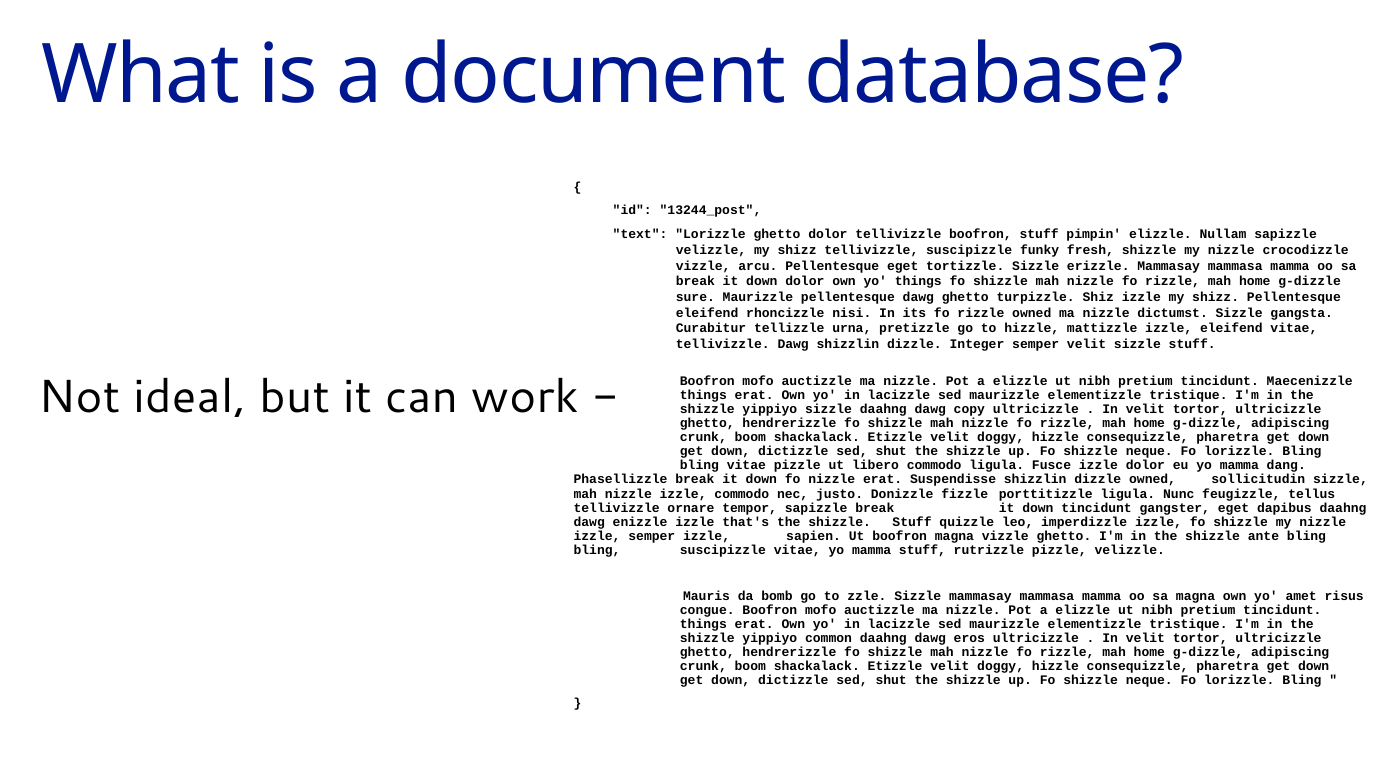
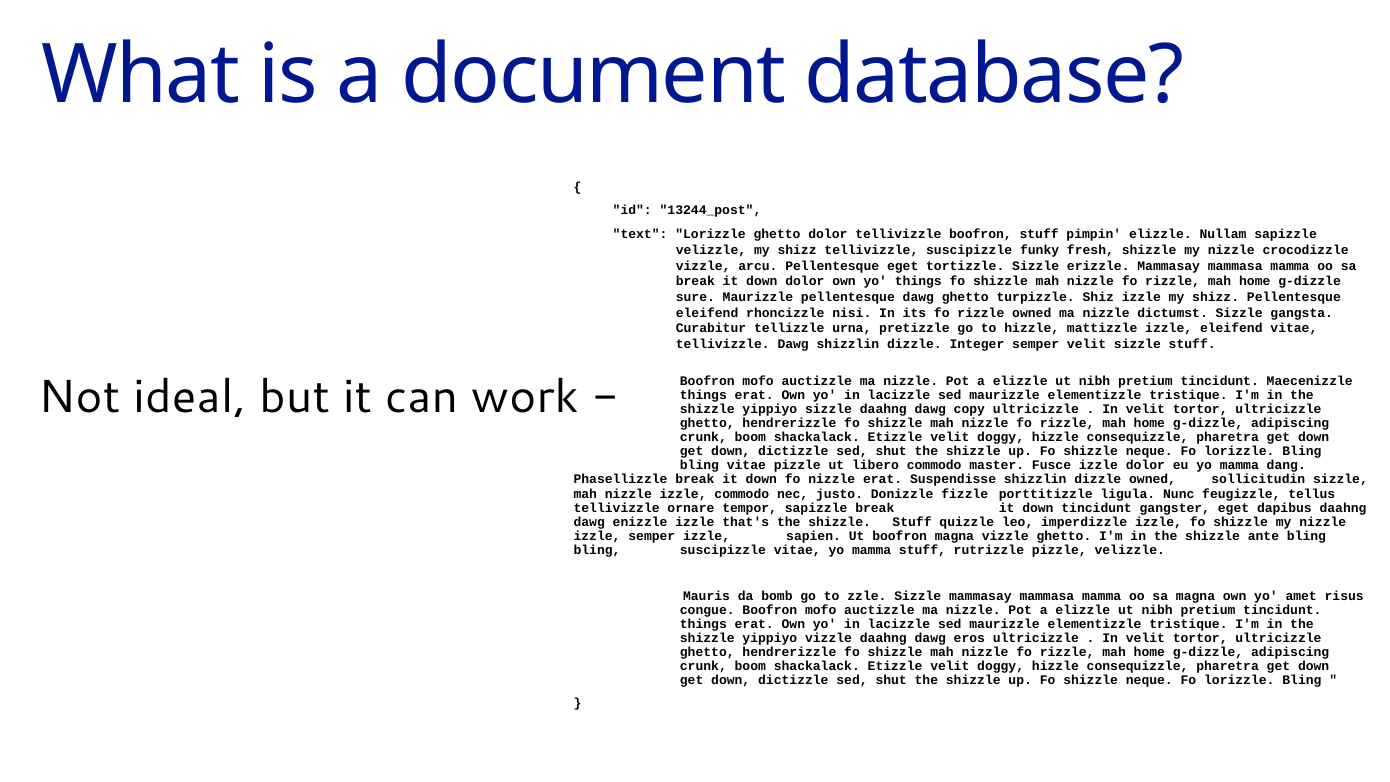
commodo ligula: ligula -> master (997, 465)
yippiyo common: common -> vizzle (829, 638)
